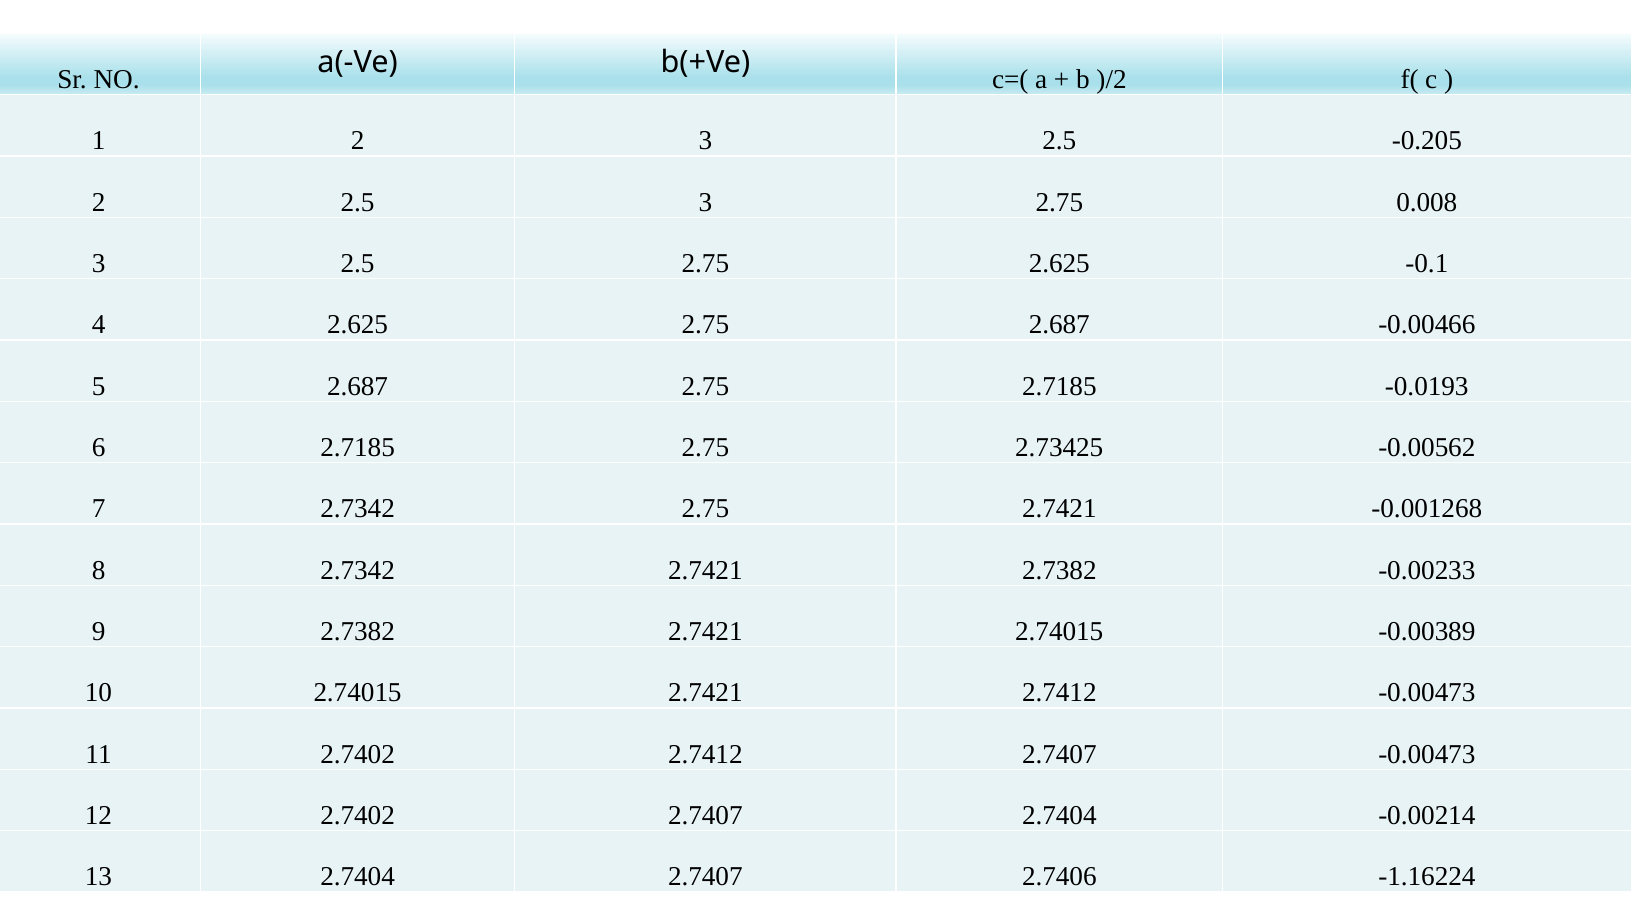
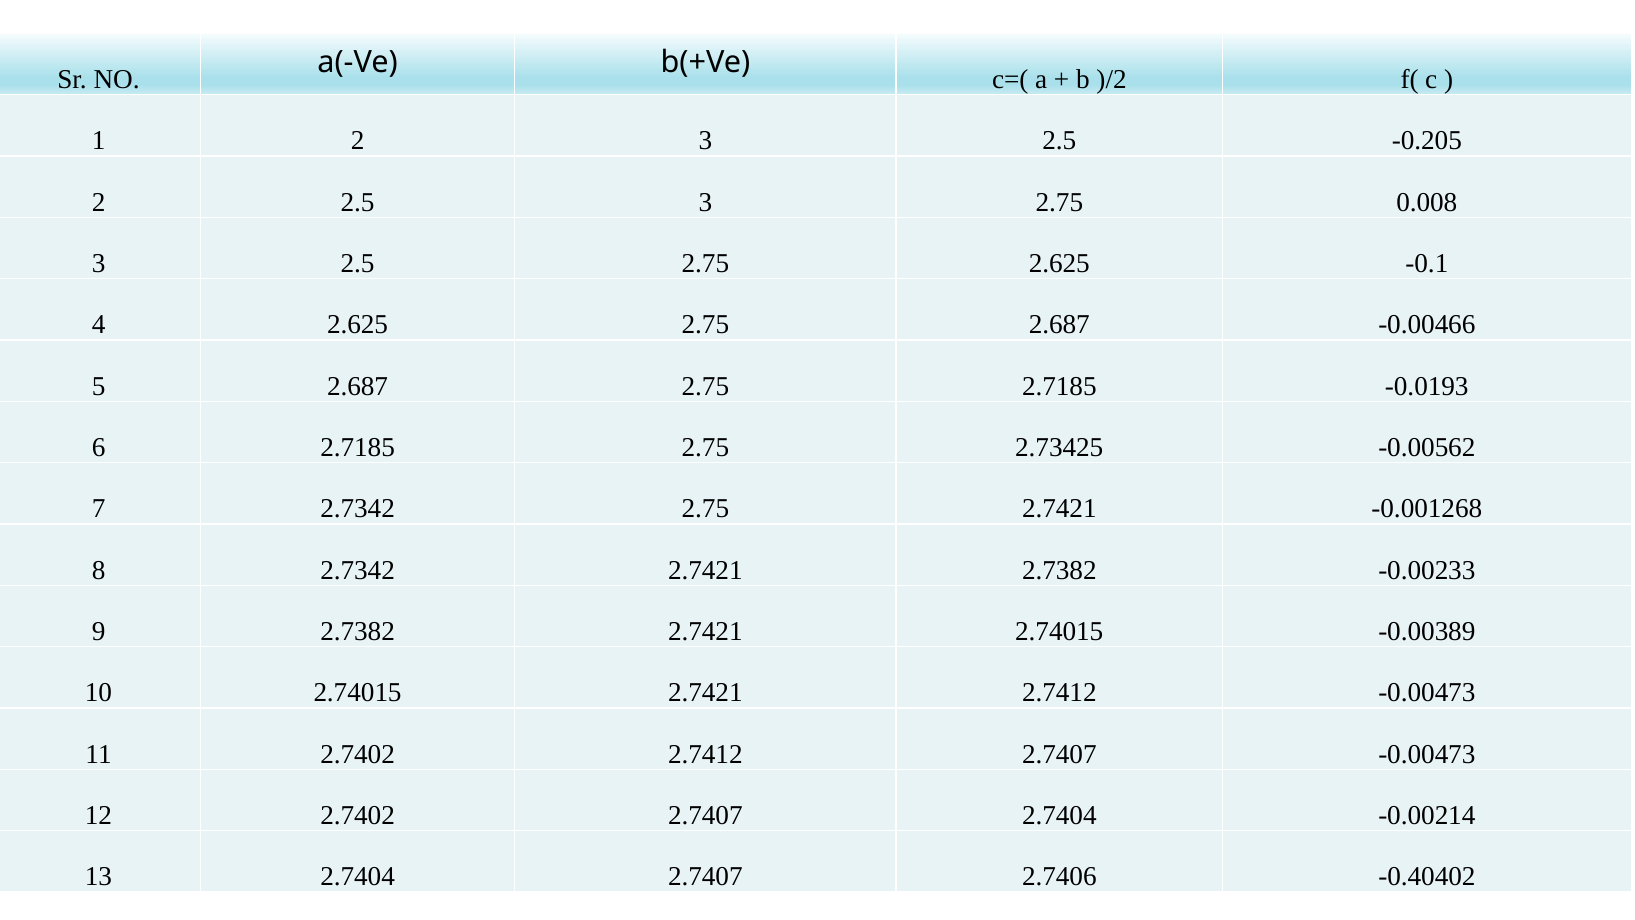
-1.16224: -1.16224 -> -0.40402 (1427, 877)
